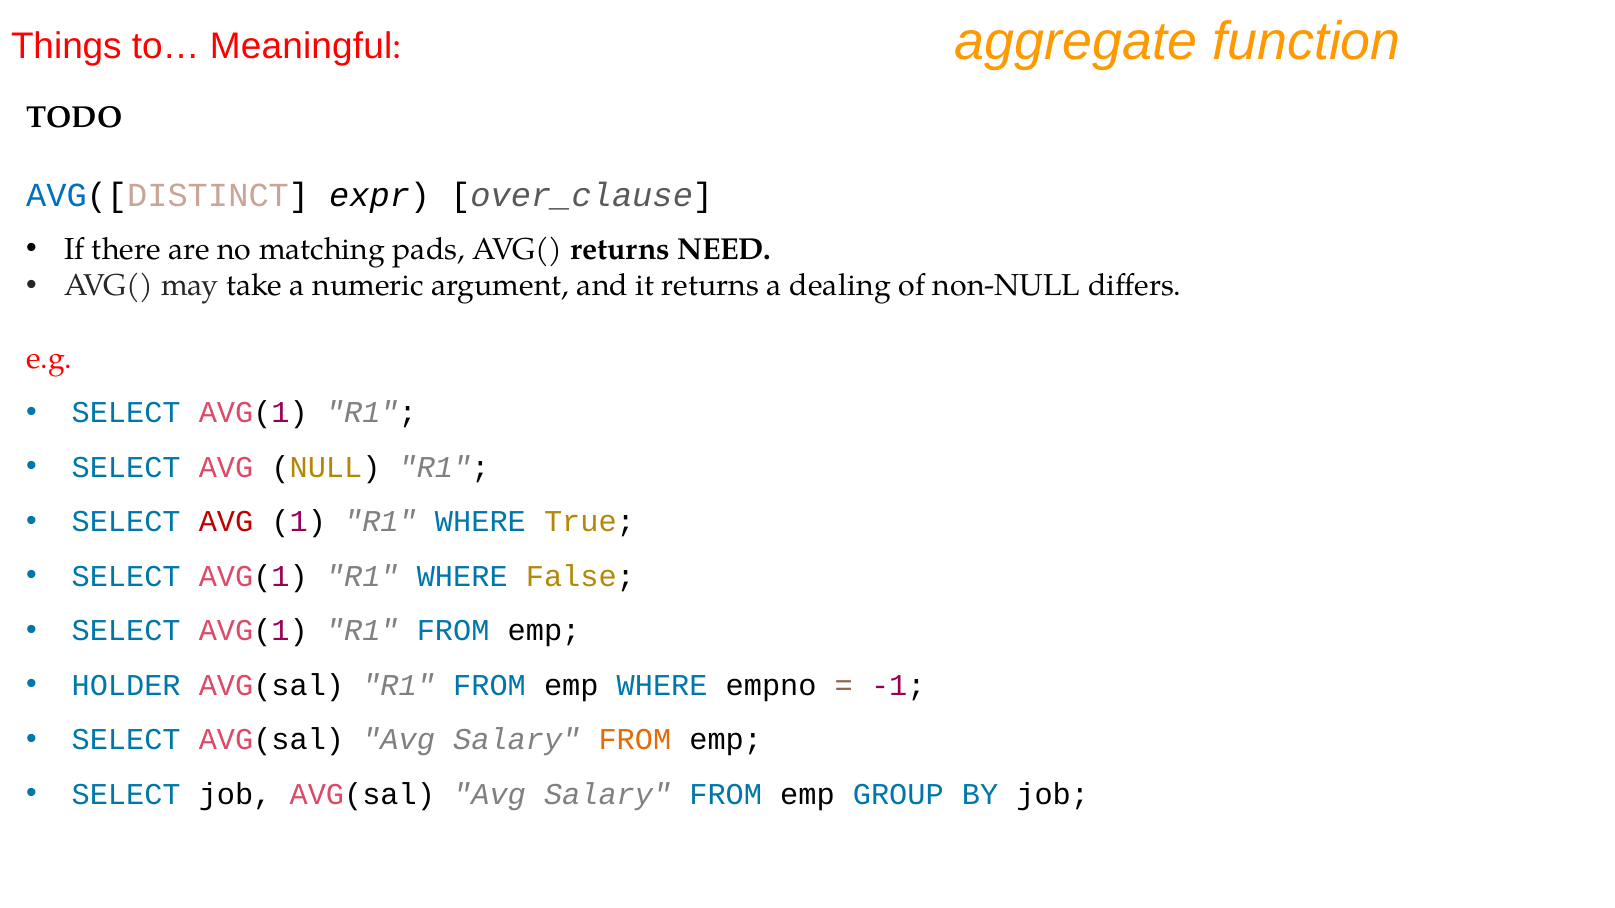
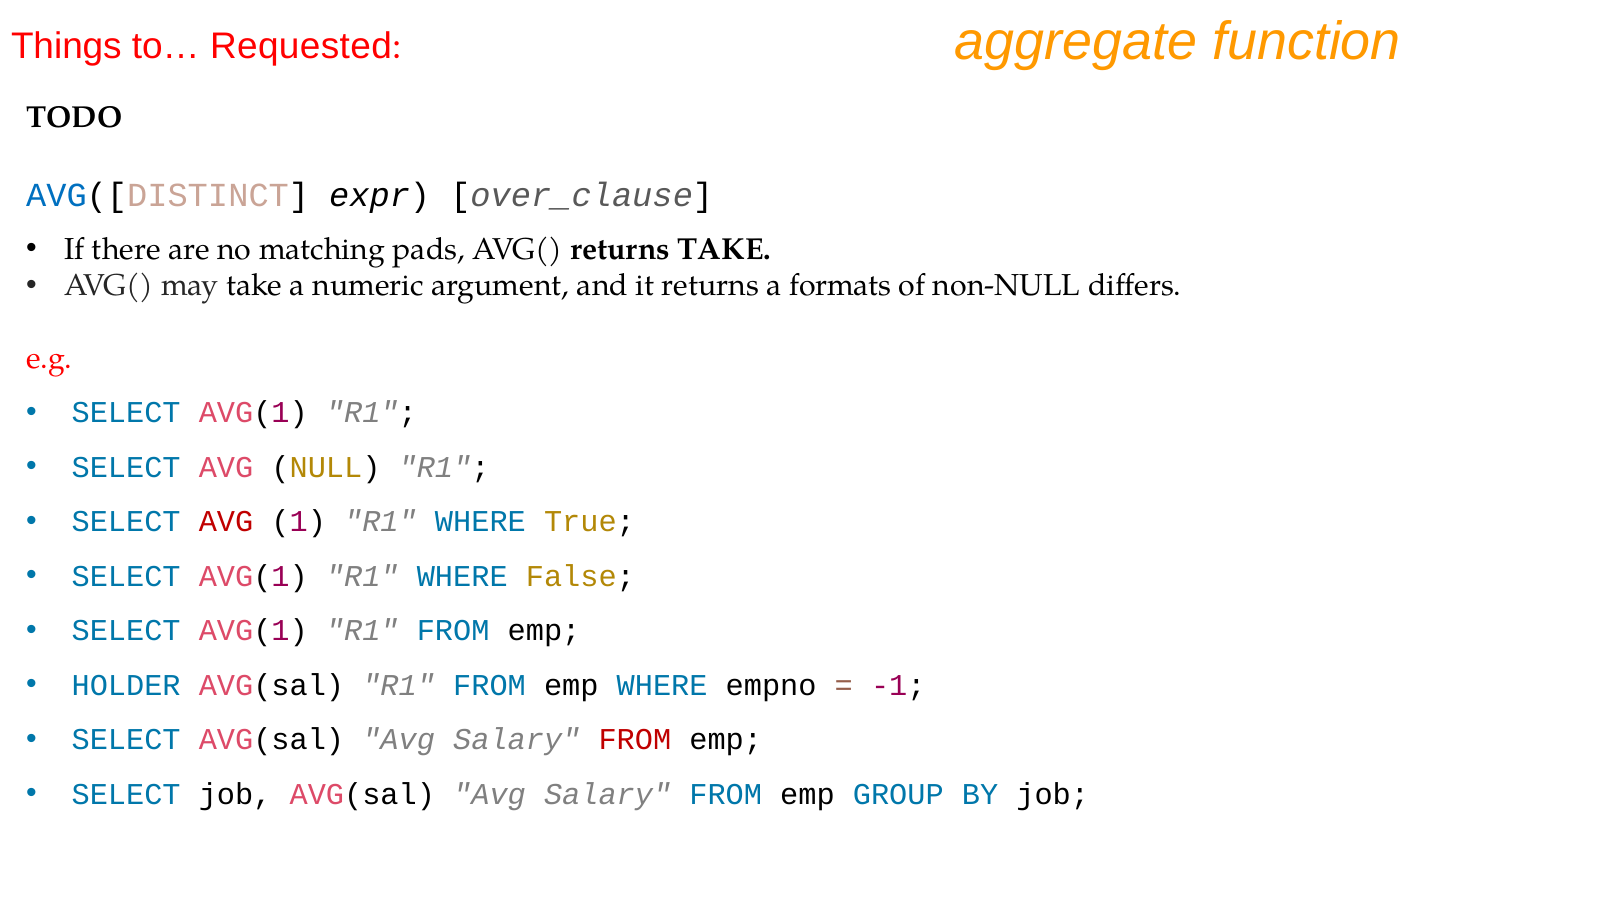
Meaningful: Meaningful -> Requested (301, 46)
returns NEED: NEED -> TAKE (724, 250)
dealing: dealing -> formats (840, 286)
FROM colour: orange -> red (635, 740)
